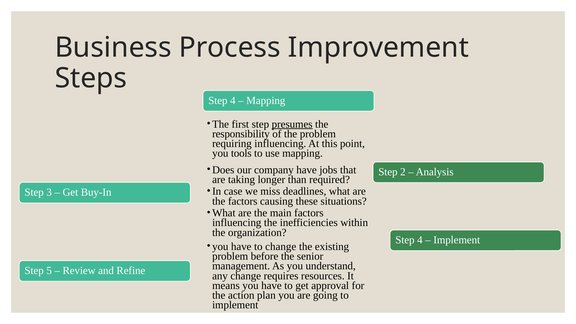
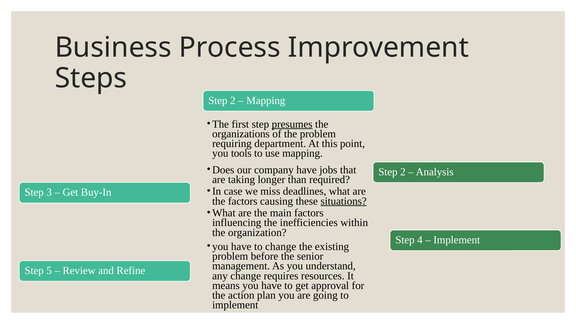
4: 4 -> 2 (233, 101)
responsibility: responsibility -> organizations (241, 134)
requiring influencing: influencing -> department (280, 144)
situations underline: none -> present (344, 201)
